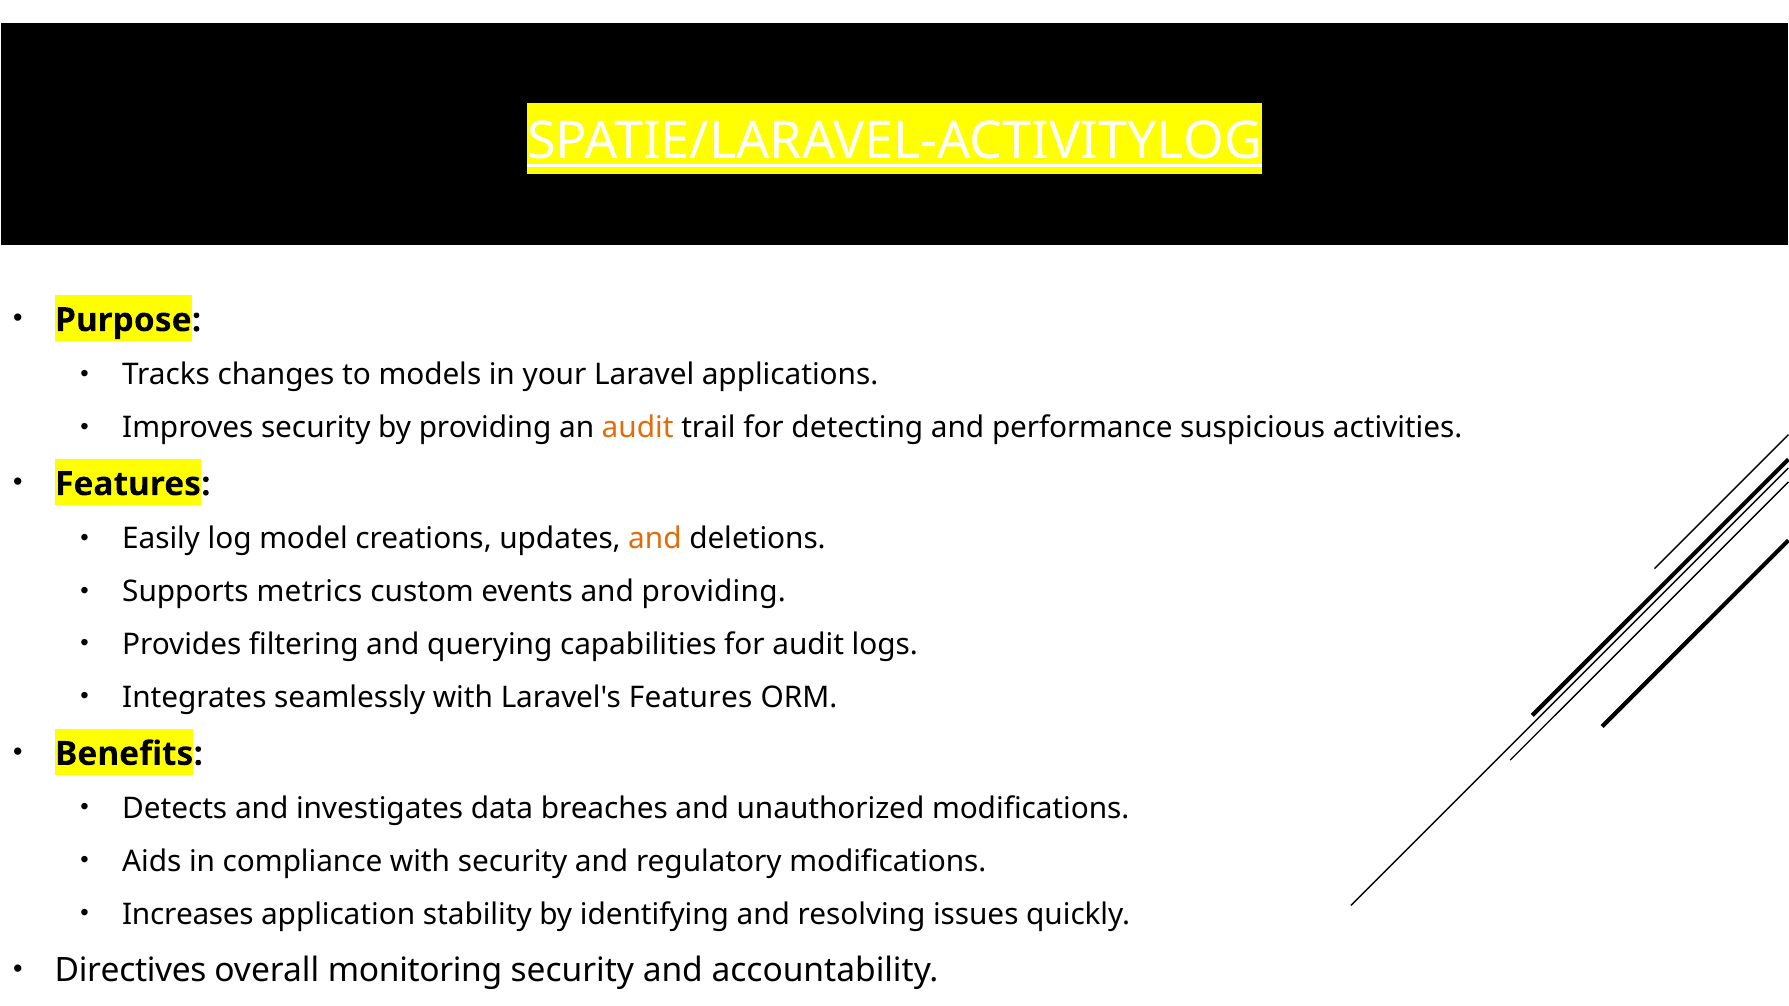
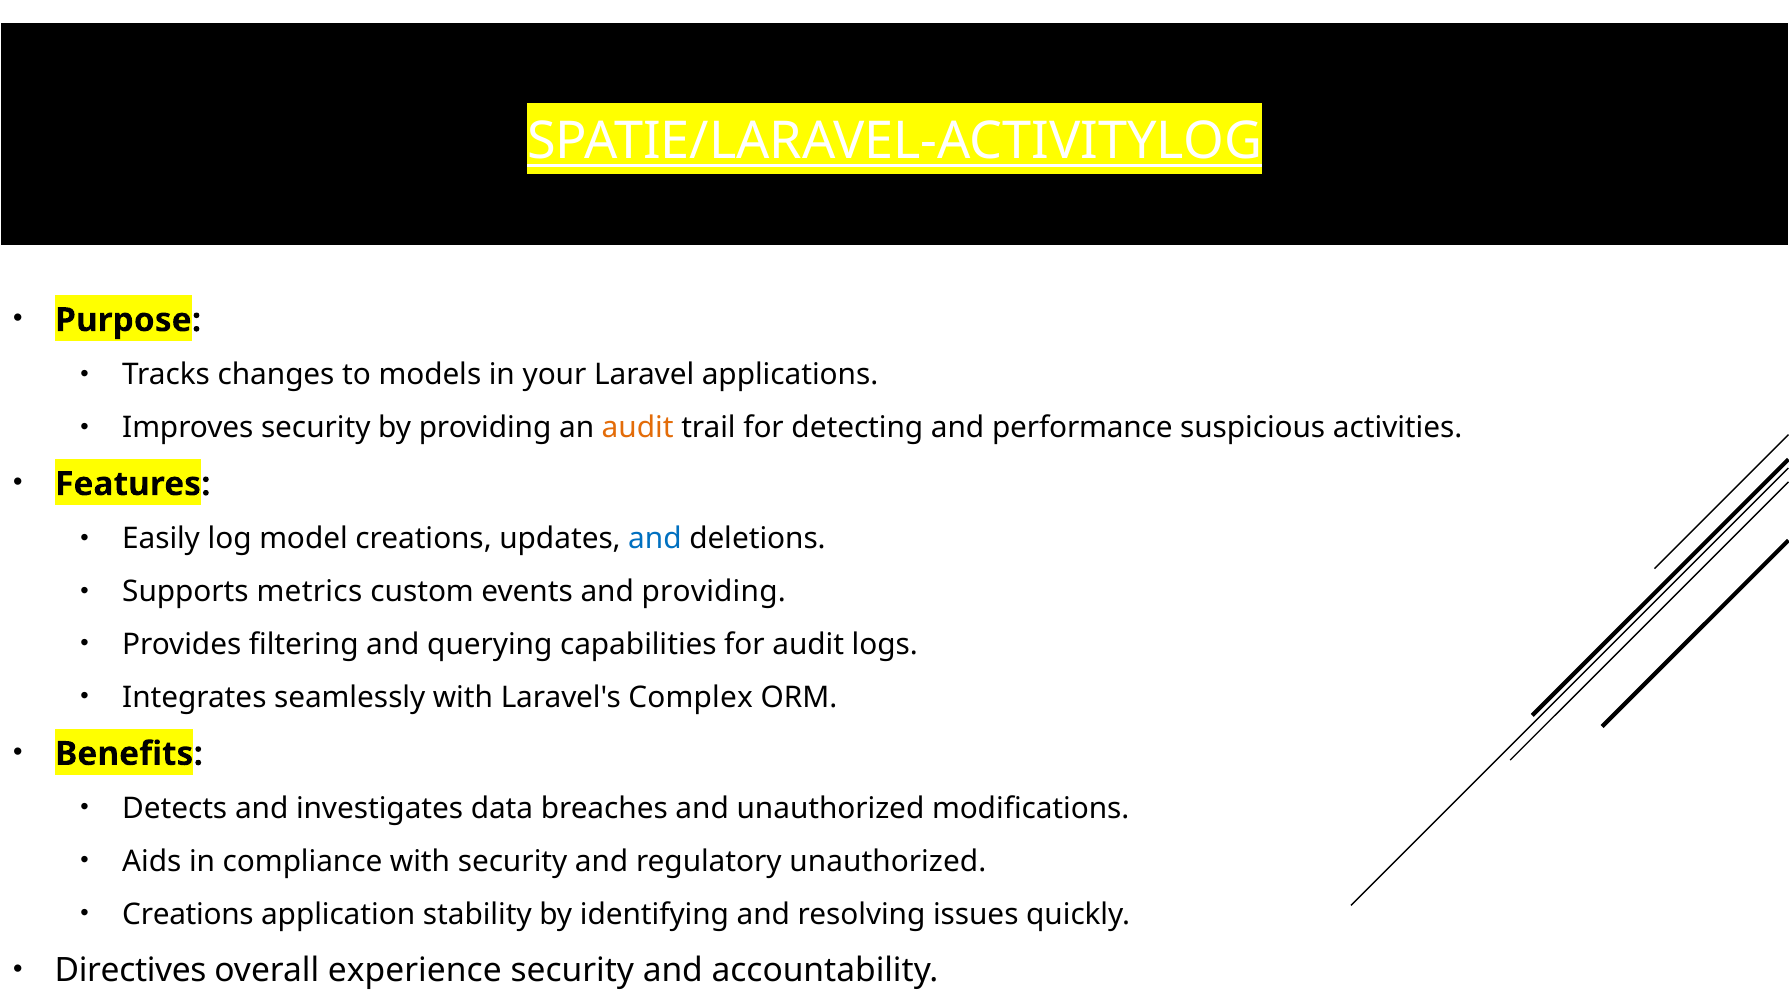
and colour: orange -> blue (655, 539)
Laravel's Features: Features -> Complex (691, 698)
regulatory modifications: modifications -> unauthorized (888, 862)
Increases: Increases -> Creations (188, 915)
monitoring: monitoring -> experience (415, 971)
